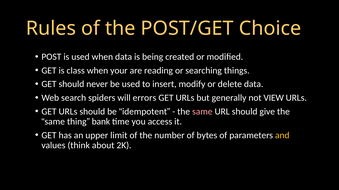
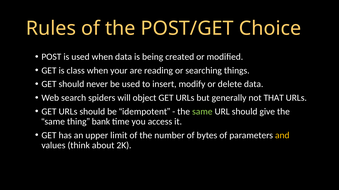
errors: errors -> object (145, 98)
VIEW: VIEW -> THAT (274, 98)
same colour: pink -> light green (202, 112)
